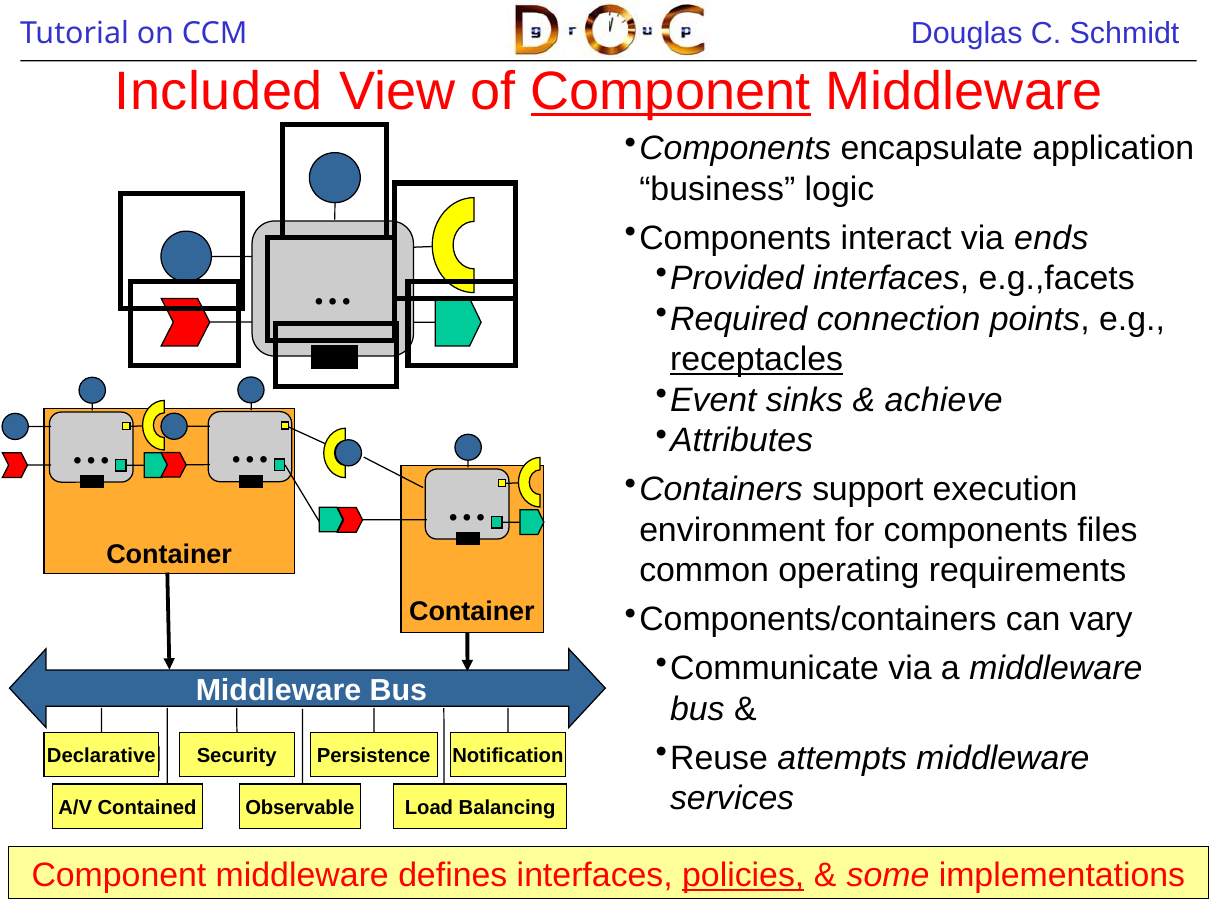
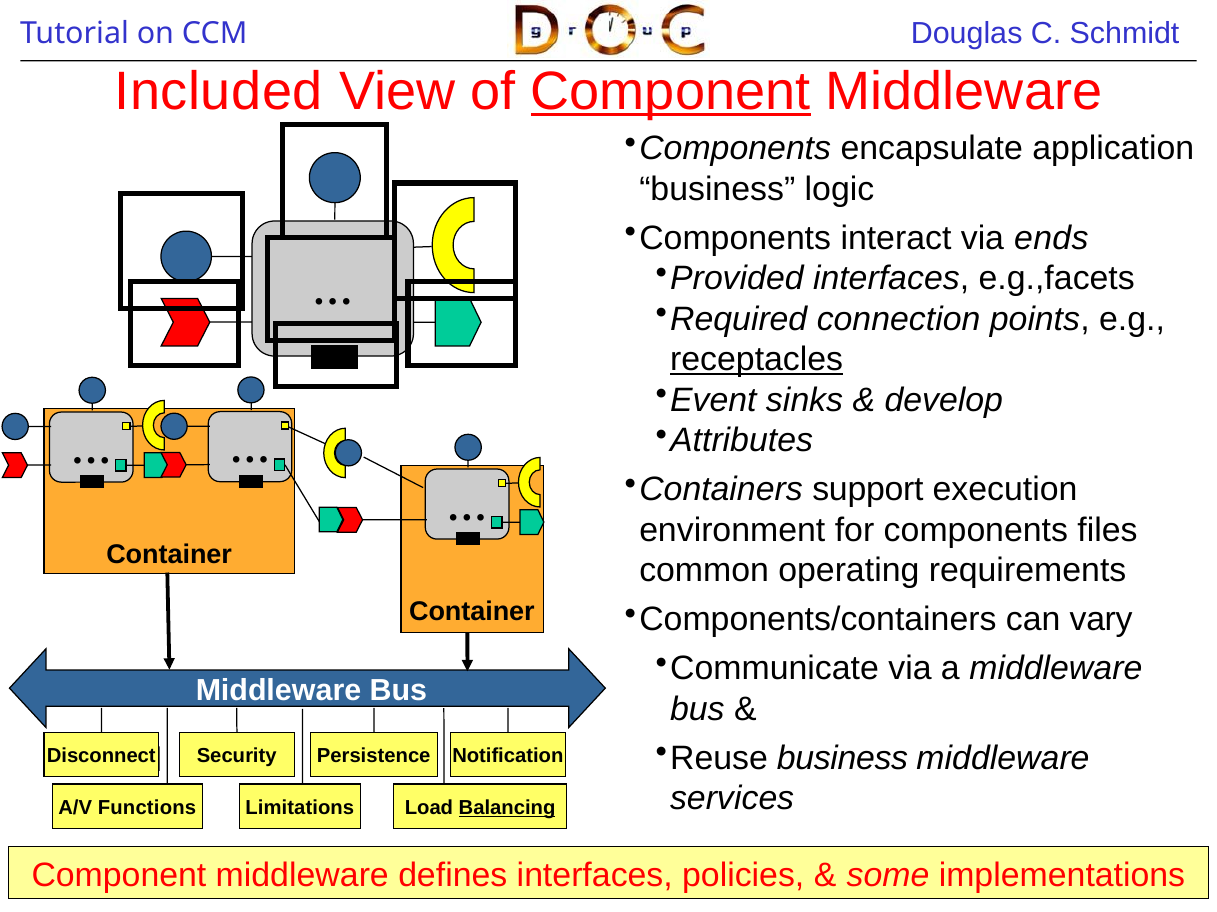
achieve: achieve -> develop (944, 400)
Reuse attempts: attempts -> business (842, 759)
Declarative: Declarative -> Disconnect (101, 757)
Contained: Contained -> Functions (147, 808)
Observable: Observable -> Limitations (300, 808)
Balancing underline: none -> present (507, 808)
policies underline: present -> none (743, 876)
